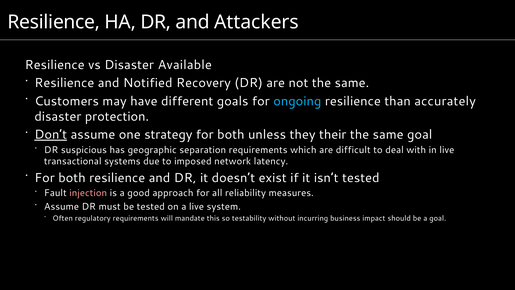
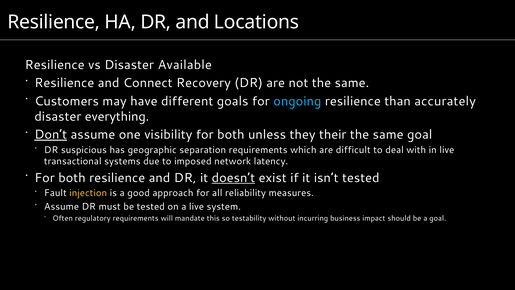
Attackers: Attackers -> Locations (257, 22)
Notified: Notified -> Connect (148, 83)
protection: protection -> everything (117, 116)
strategy: strategy -> visibility (168, 134)
doesn’t underline: none -> present (233, 178)
injection colour: pink -> yellow (88, 193)
